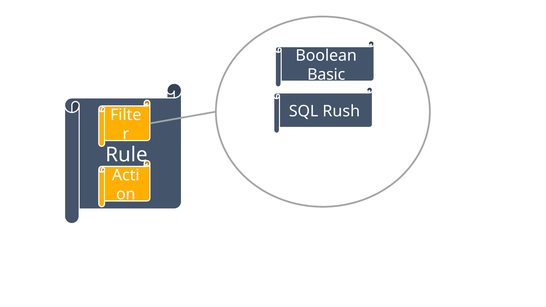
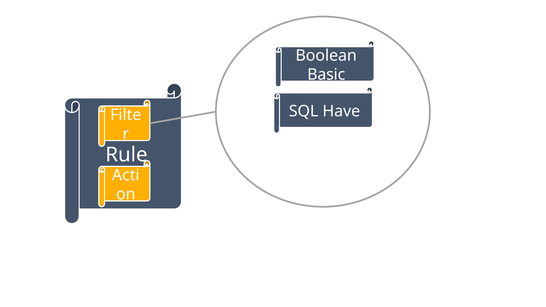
Rush: Rush -> Have (341, 111)
